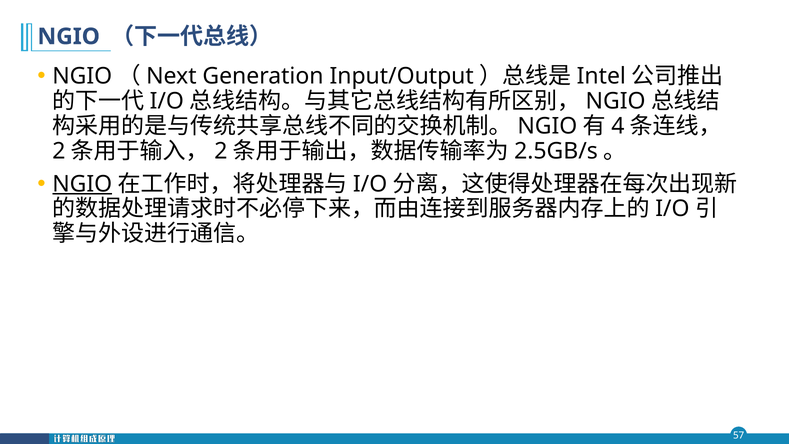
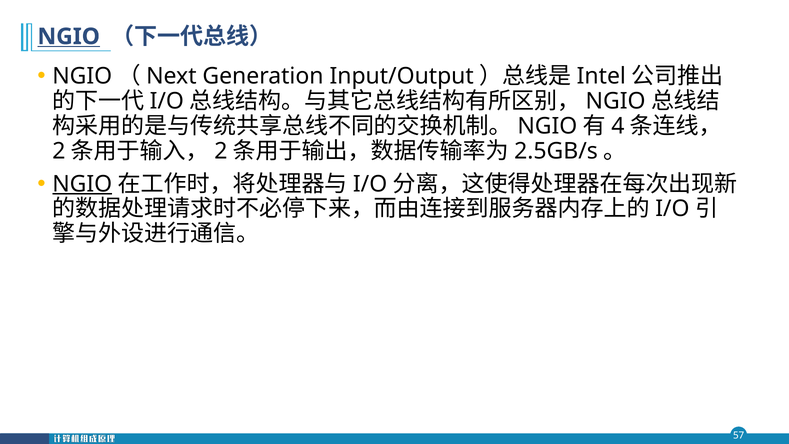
NGIO underline: none -> present (69, 37)
